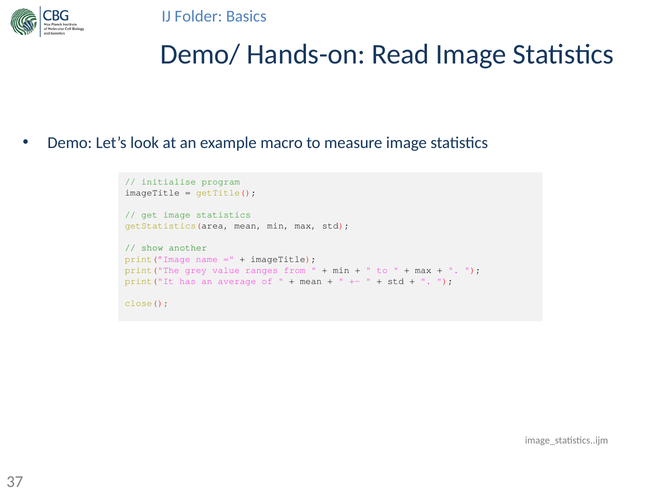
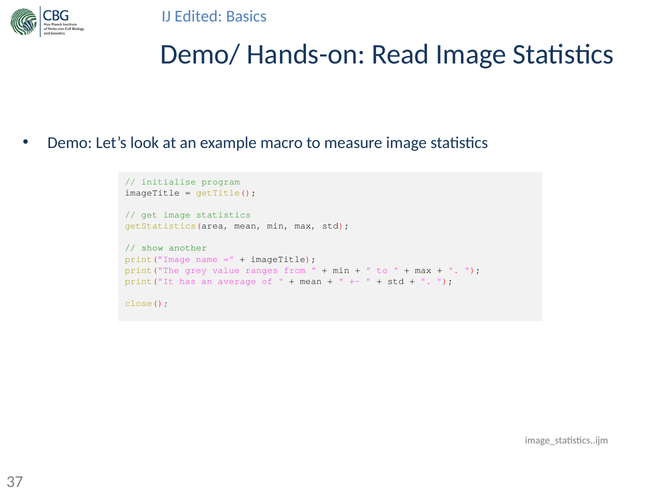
Folder: Folder -> Edited (198, 16)
